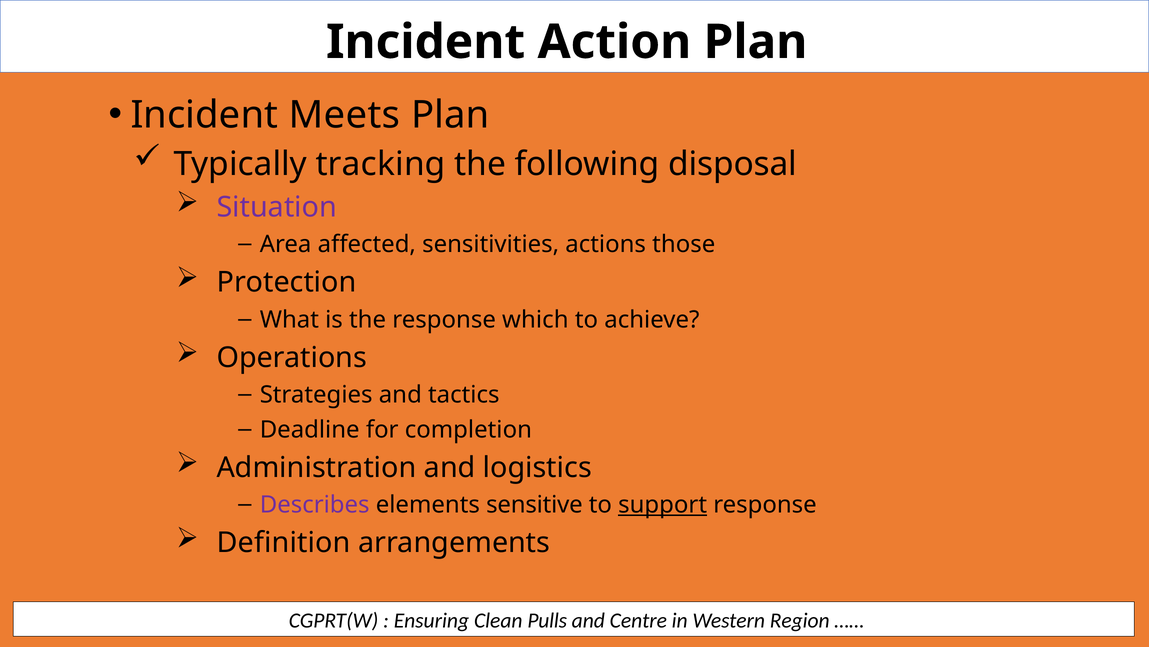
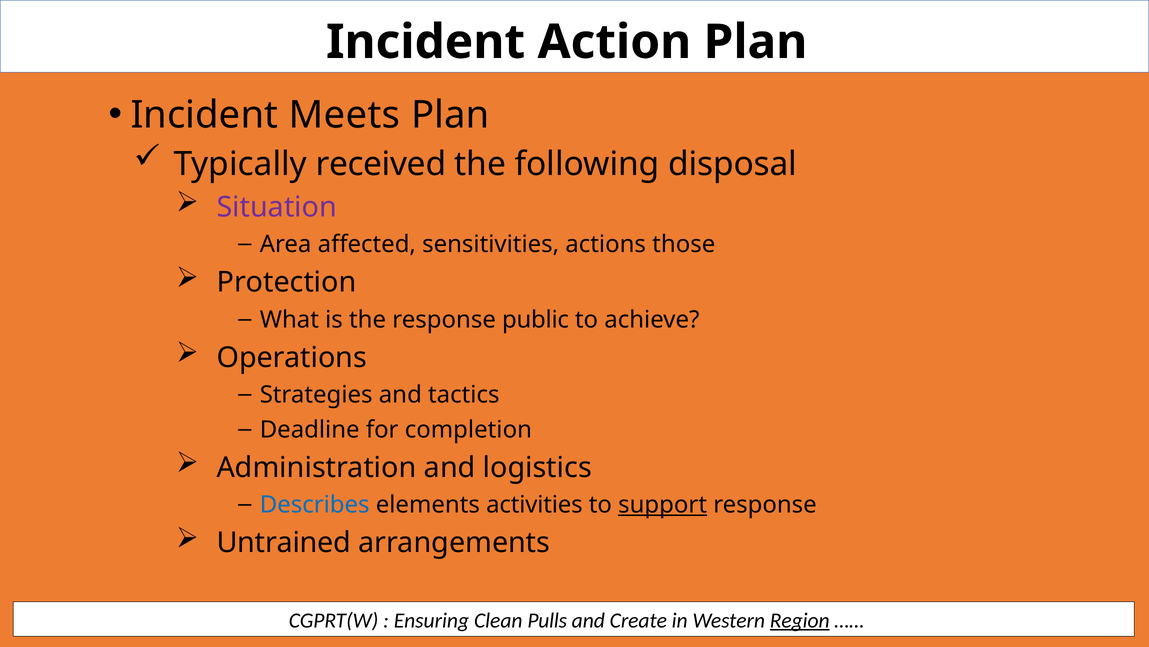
tracking: tracking -> received (381, 164)
which: which -> public (535, 319)
Describes colour: purple -> blue (315, 504)
sensitive: sensitive -> activities (534, 504)
Definition: Definition -> Untrained (284, 542)
Centre: Centre -> Create (638, 620)
Region underline: none -> present (800, 620)
